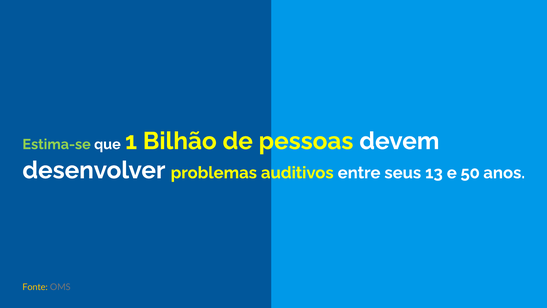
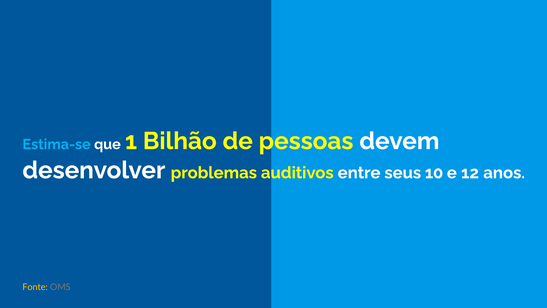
Estima-se colour: light green -> light blue (57, 144)
13: 13 -> 10 (434, 173)
50: 50 -> 12 (470, 173)
